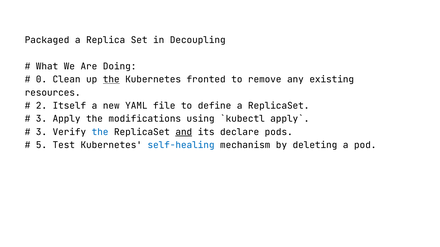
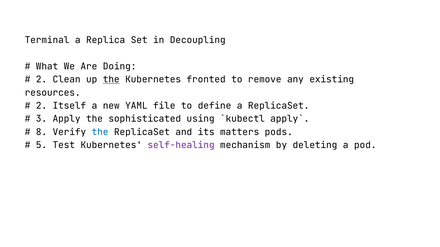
Packaged: Packaged -> Terminal (47, 40)
0: 0 -> 2 (41, 80)
modifications: modifications -> sophisticated (145, 119)
3: 3 -> 8 (41, 132)
and underline: present -> none (184, 132)
declare: declare -> matters (240, 132)
self-healing colour: blue -> purple (181, 145)
